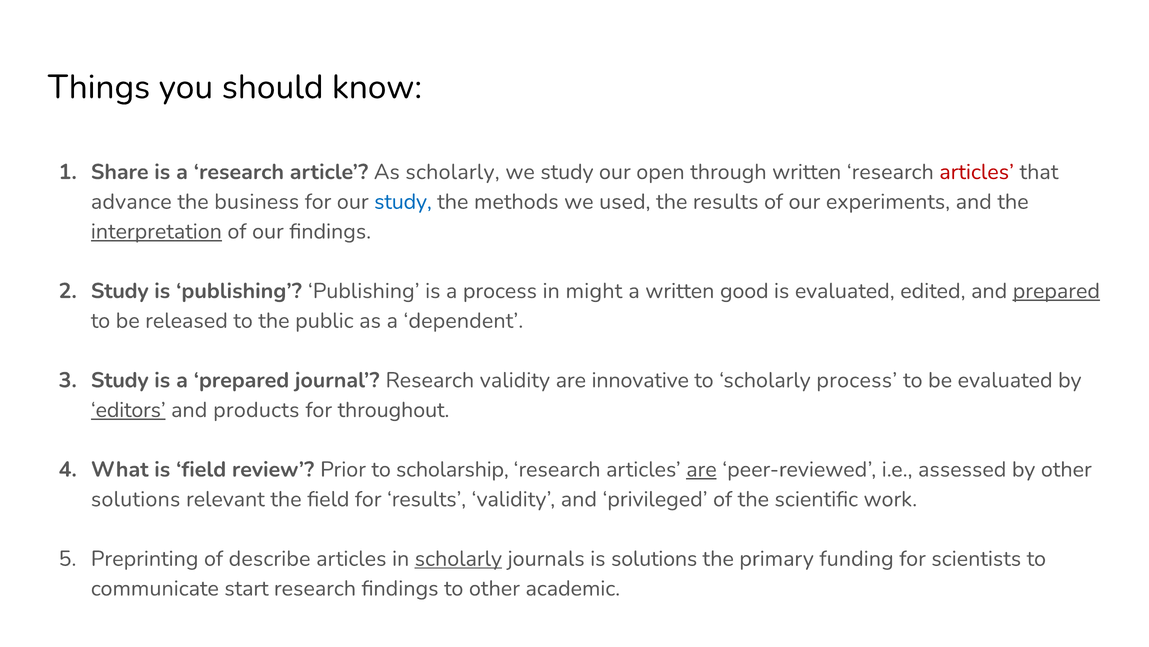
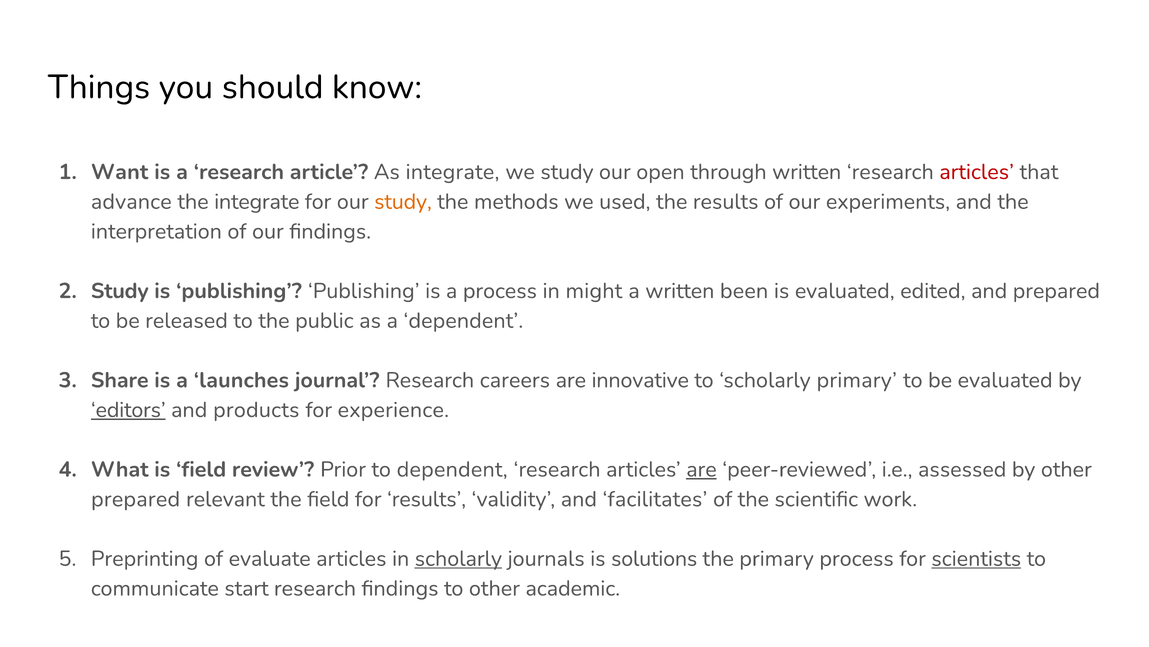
Share: Share -> Want (120, 172)
As scholarly: scholarly -> integrate (452, 172)
the business: business -> integrate (257, 201)
study colour: blue -> orange (403, 201)
interpretation underline: present -> none (156, 231)
good: good -> been (744, 291)
prepared underline: present -> none (1056, 291)
Study: Study -> Share (120, 380)
a prepared: prepared -> launches (241, 380)
Research validity: validity -> careers (515, 380)
scholarly process: process -> primary (857, 380)
throughout: throughout -> experience (393, 409)
to scholarship: scholarship -> dependent (452, 469)
solutions: solutions -> prepared (136, 499)
privileged: privileged -> facilitates (655, 499)
describe: describe -> evaluate (270, 558)
primary funding: funding -> process (857, 558)
scientists underline: none -> present (976, 558)
